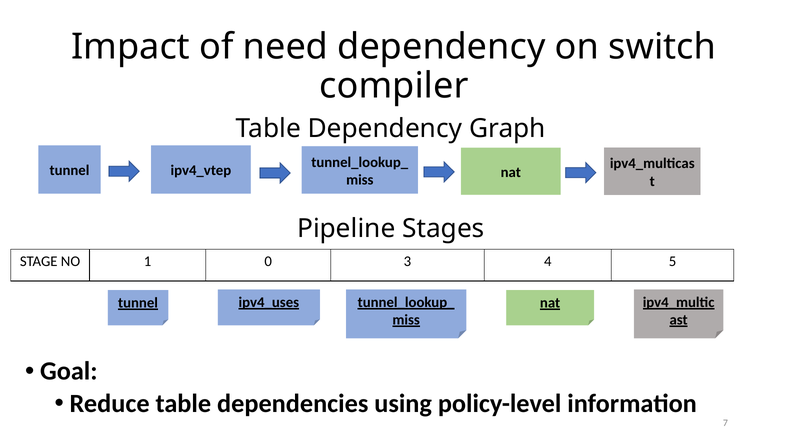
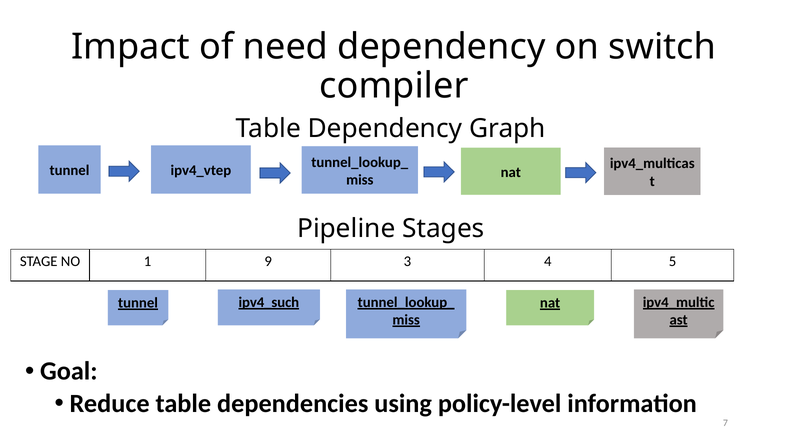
0: 0 -> 9 (268, 261)
ipv4_uses: ipv4_uses -> ipv4_such (269, 302)
